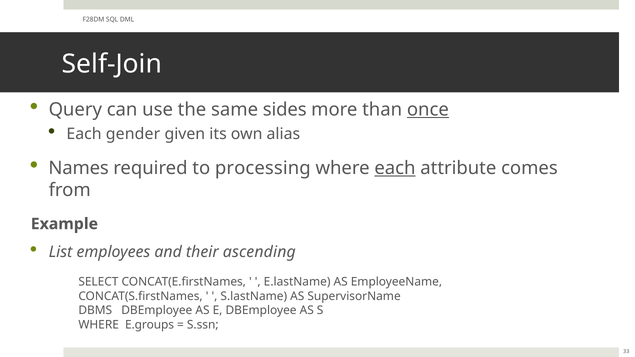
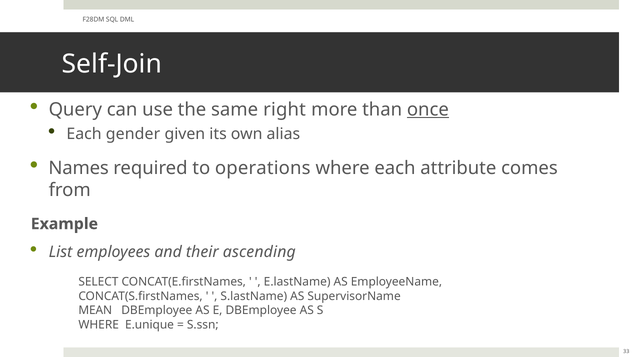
sides: sides -> right (285, 110)
processing: processing -> operations (263, 168)
each underline: present -> none (395, 168)
DBMS: DBMS -> MEAN (95, 311)
E.groups: E.groups -> E.unique (150, 325)
